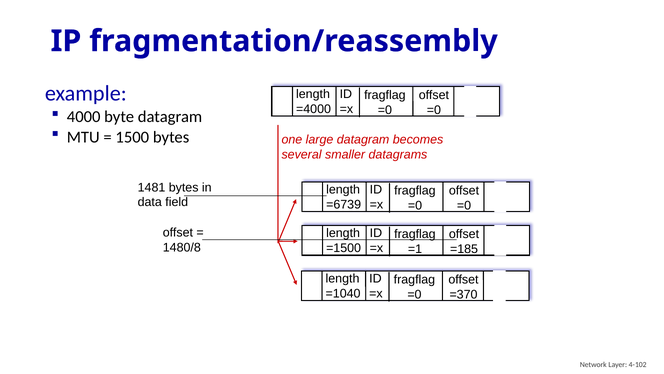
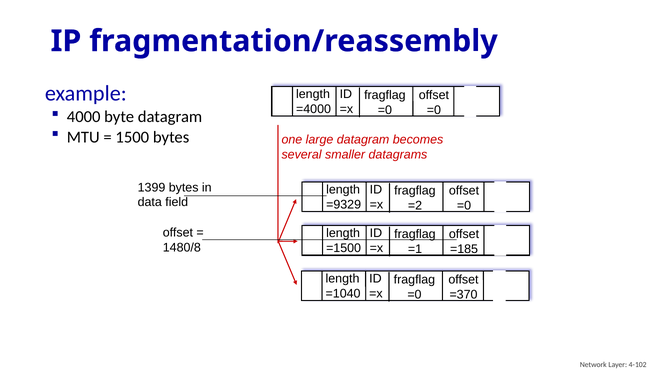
1481: 1481 -> 1399 (152, 187)
=6739: =6739 -> =9329 (344, 204)
=0: =0 -> =2 (415, 205)
